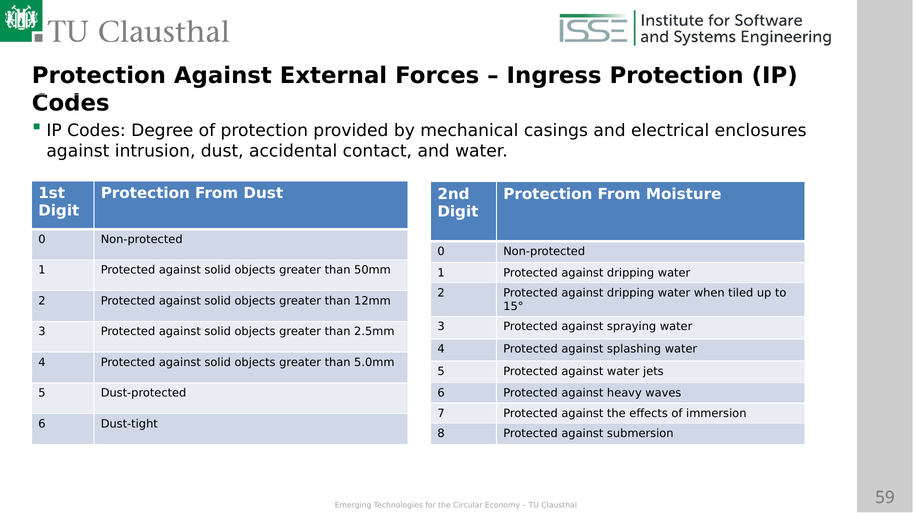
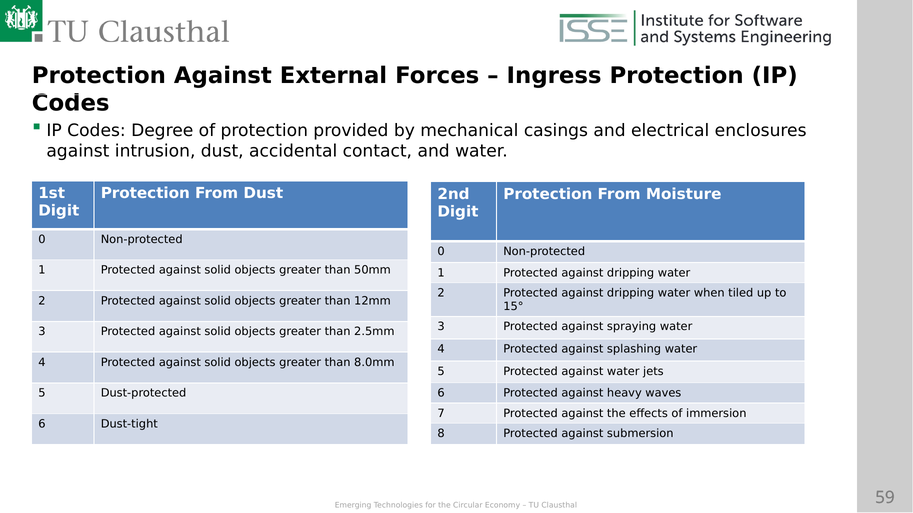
5.0mm: 5.0mm -> 8.0mm (374, 363)
